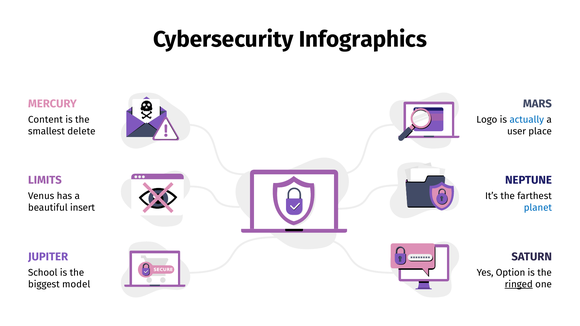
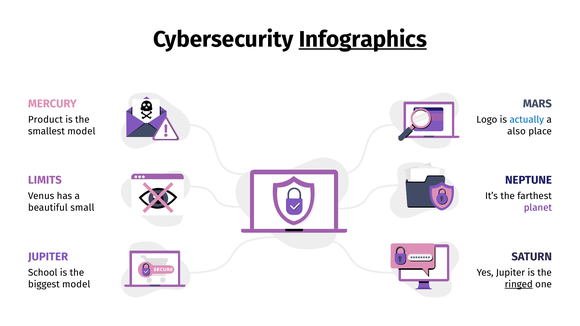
Infographics underline: none -> present (363, 39)
Content: Content -> Product (45, 120)
smallest delete: delete -> model (81, 131)
user: user -> also (516, 131)
insert: insert -> small (82, 208)
planet colour: blue -> purple (538, 208)
Yes Option: Option -> Jupiter (511, 273)
